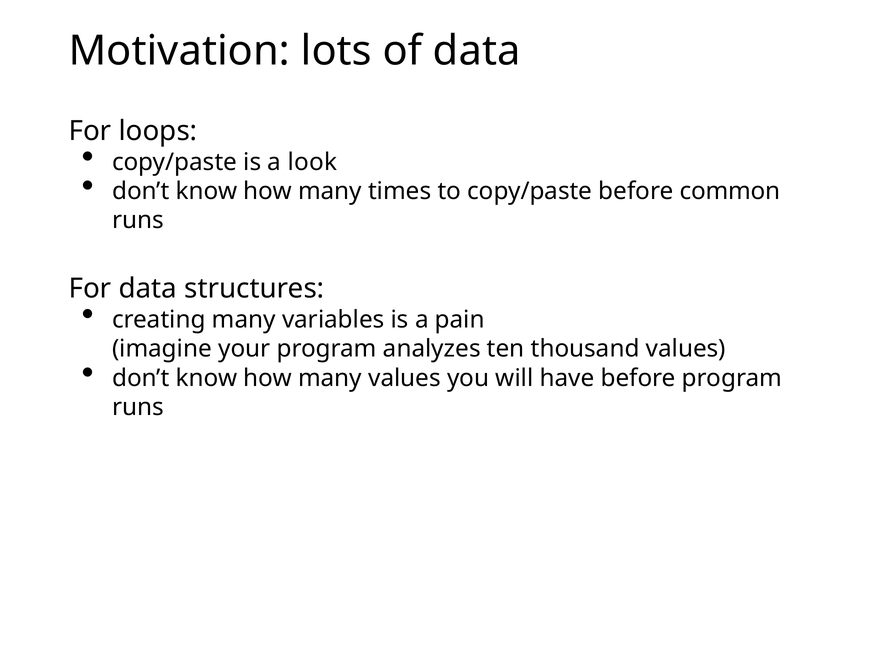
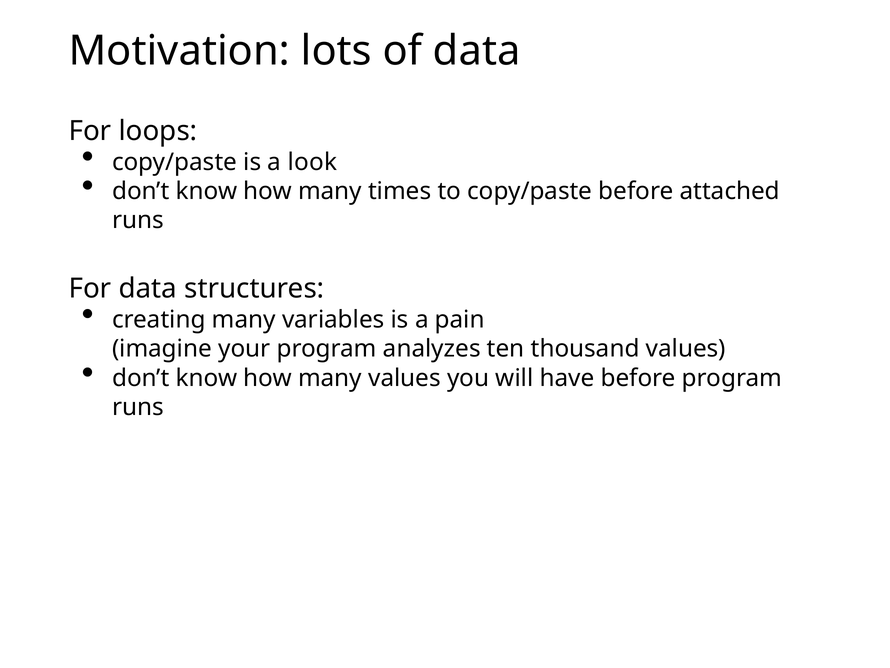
common: common -> attached (730, 191)
